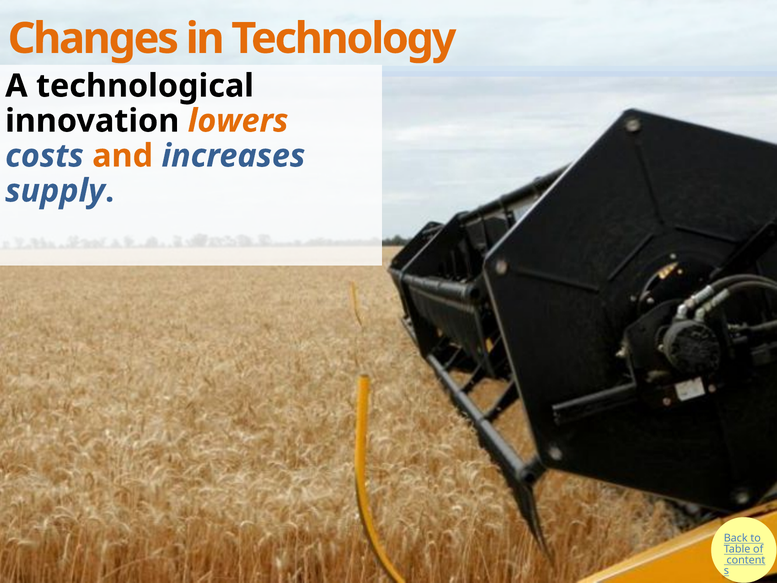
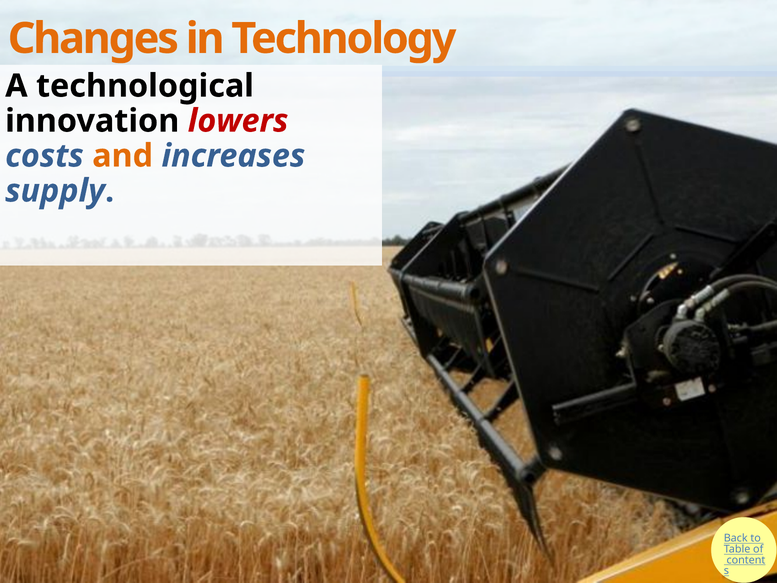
lowers colour: orange -> red (238, 121)
